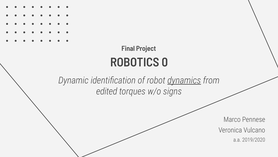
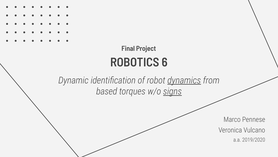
0: 0 -> 6 (165, 62)
edited: edited -> based (107, 91)
signs underline: none -> present (172, 91)
